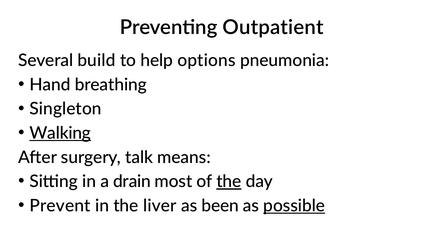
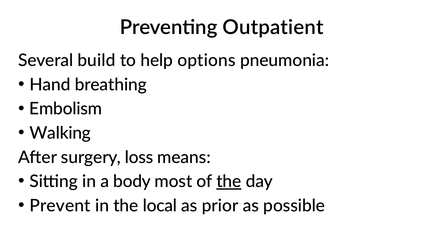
Singleton: Singleton -> Embolism (66, 109)
Walking underline: present -> none (60, 133)
talk: talk -> loss (139, 158)
drain: drain -> body (132, 182)
liver: liver -> local (160, 206)
been: been -> prior (220, 206)
possible underline: present -> none (294, 206)
